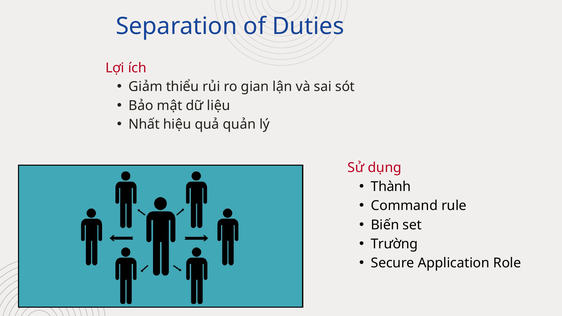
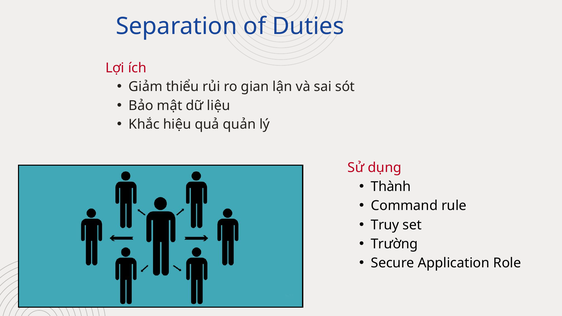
Nhất: Nhất -> Khắc (144, 125)
Biến: Biến -> Truy (385, 225)
